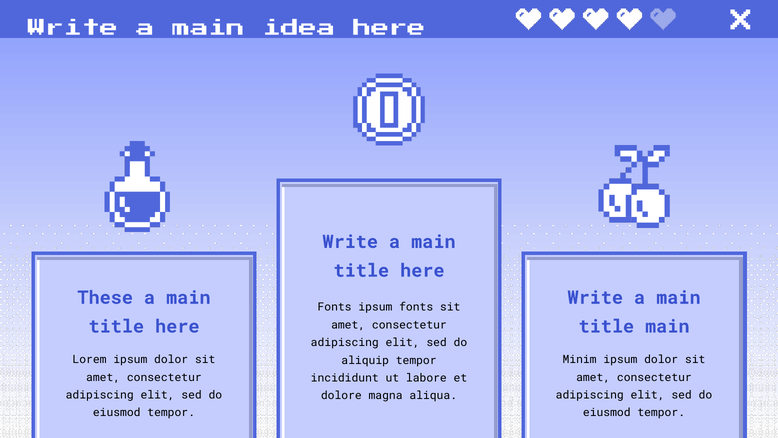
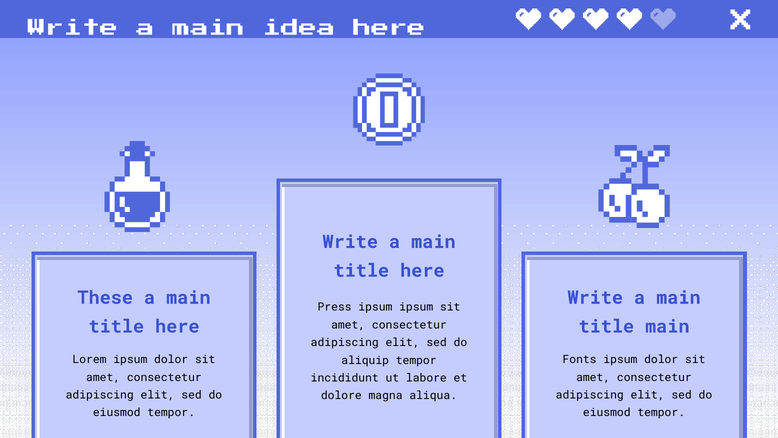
Fonts: Fonts -> Press (335, 307)
ipsum fonts: fonts -> ipsum (416, 307)
Minim: Minim -> Fonts (580, 359)
